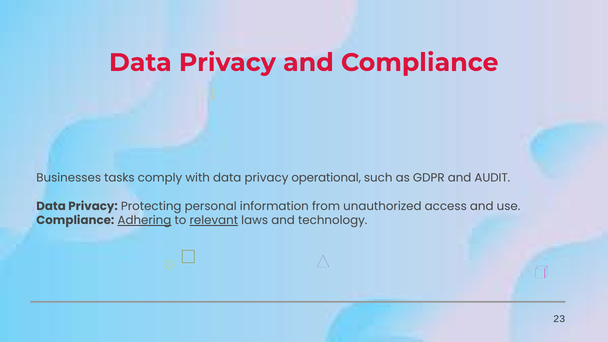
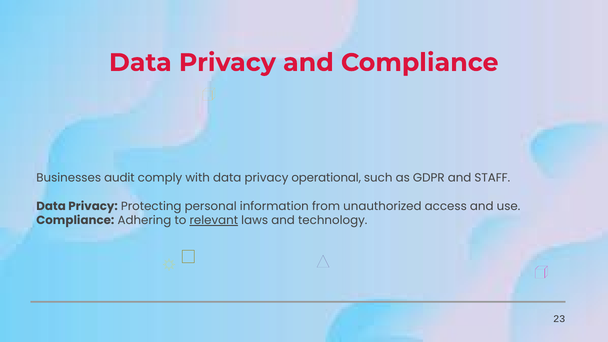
tasks: tasks -> audit (119, 178)
AUDIT: AUDIT -> STAFF (492, 178)
Adhering underline: present -> none (144, 220)
